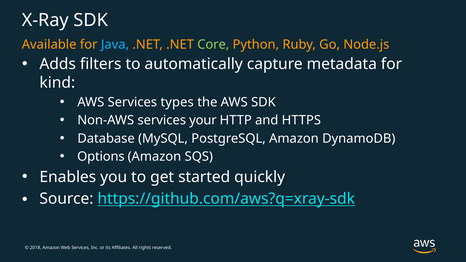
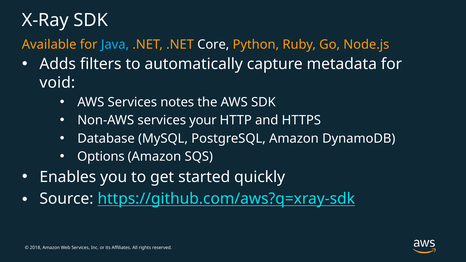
Core colour: light green -> white (213, 45)
kind: kind -> void (57, 83)
types: types -> notes (177, 102)
